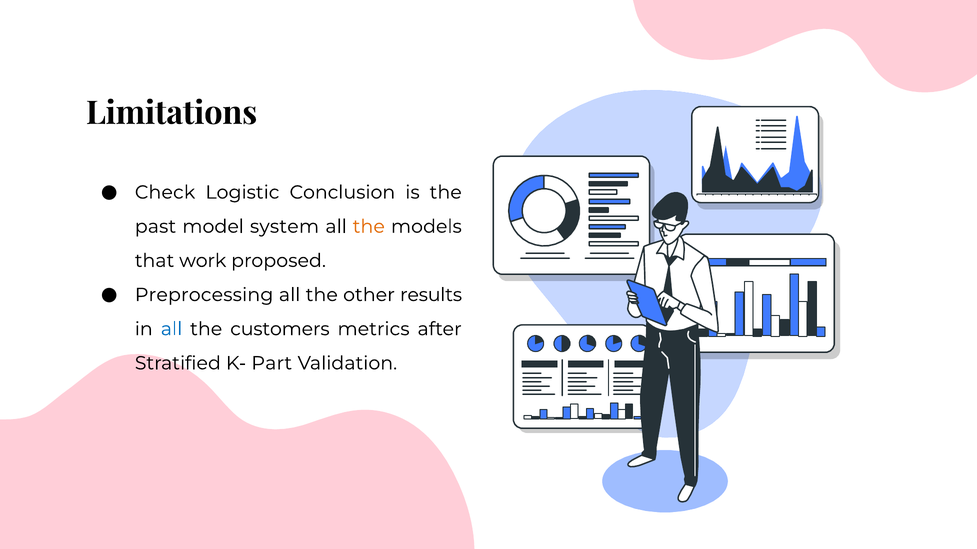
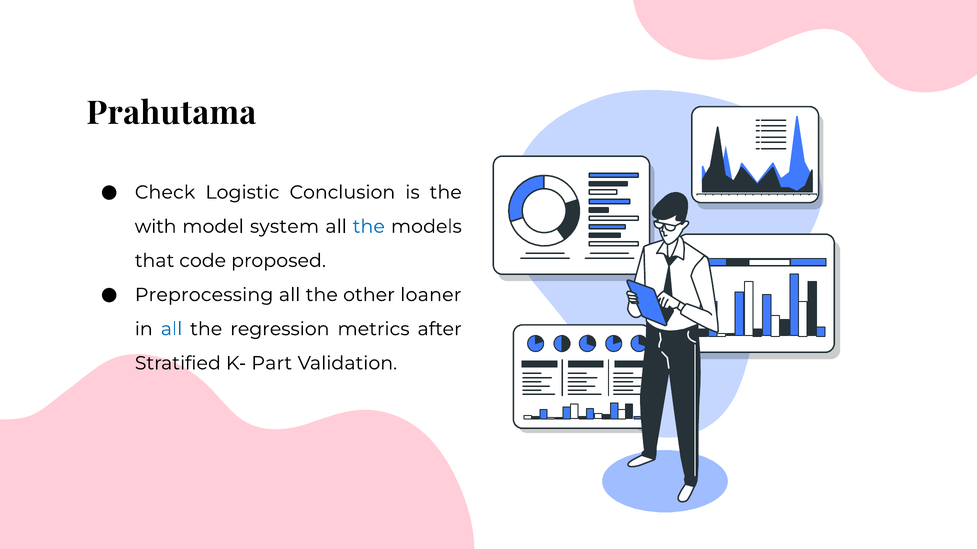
Limitations: Limitations -> Prahutama (171, 113)
past: past -> with (156, 227)
the colour: orange -> blue (369, 227)
work: work -> code (203, 261)
results: results -> loaner (431, 295)
customers: customers -> regression (280, 329)
